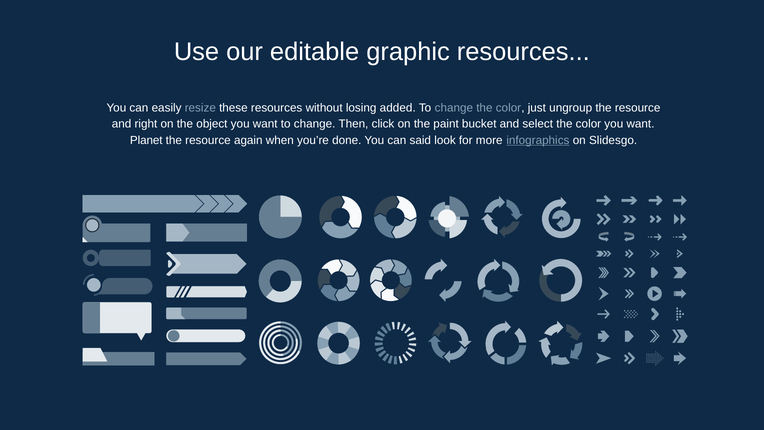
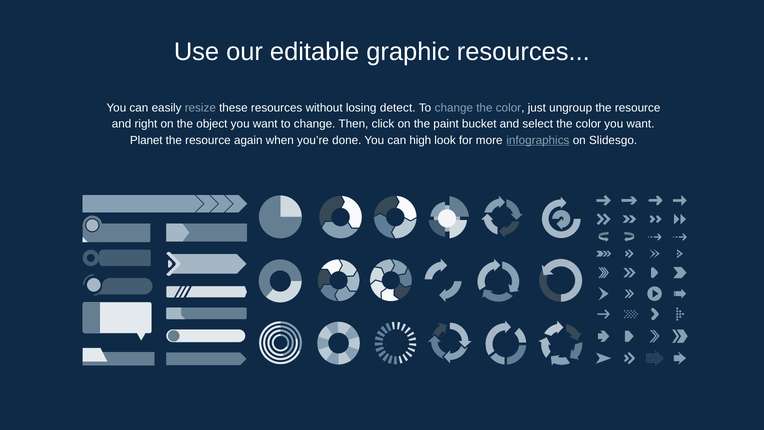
added: added -> detect (398, 108)
said: said -> high (420, 140)
